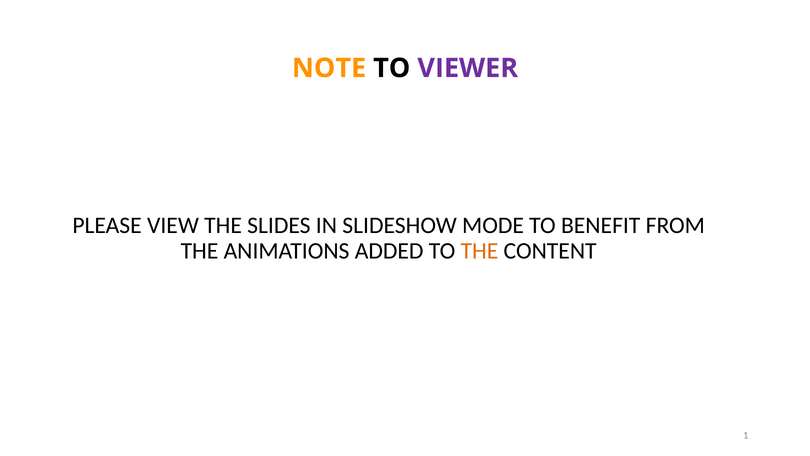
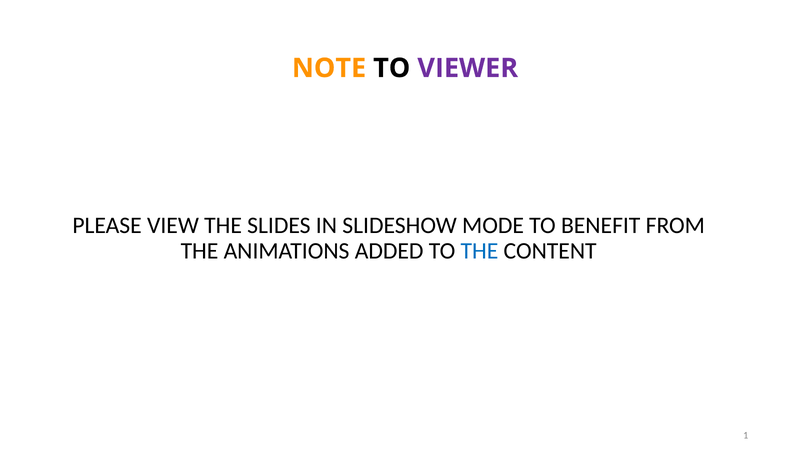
THE colour: orange -> blue (479, 251)
